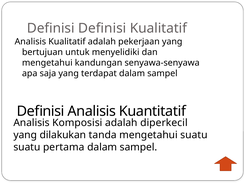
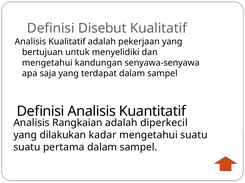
Definisi Definisi: Definisi -> Disebut (102, 28)
Komposisi: Komposisi -> Rangkaian (77, 123)
tanda: tanda -> kadar (103, 135)
